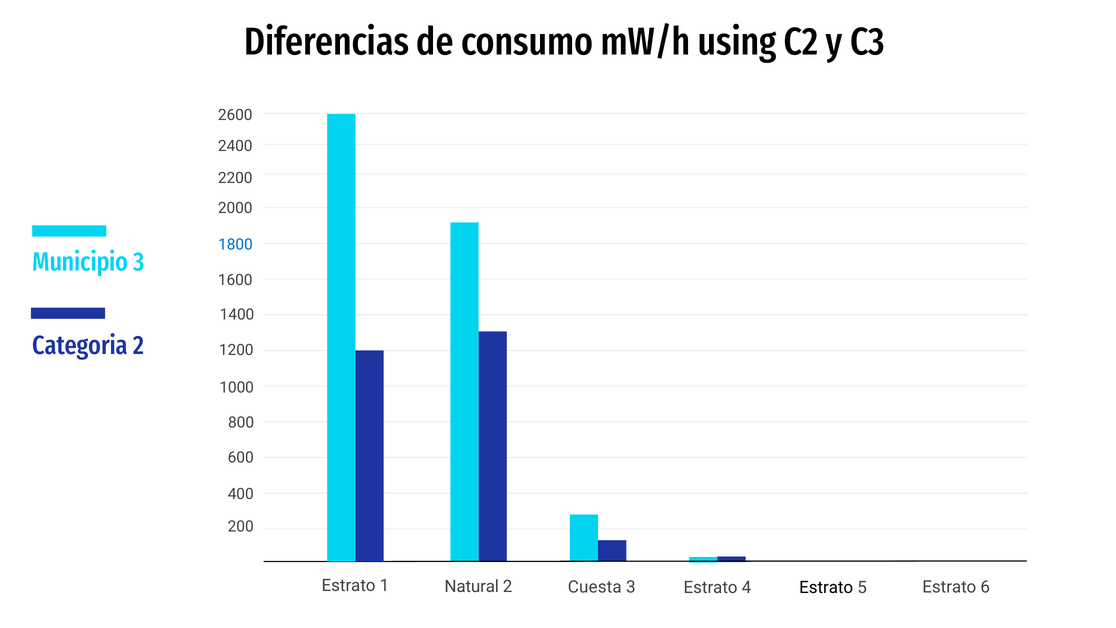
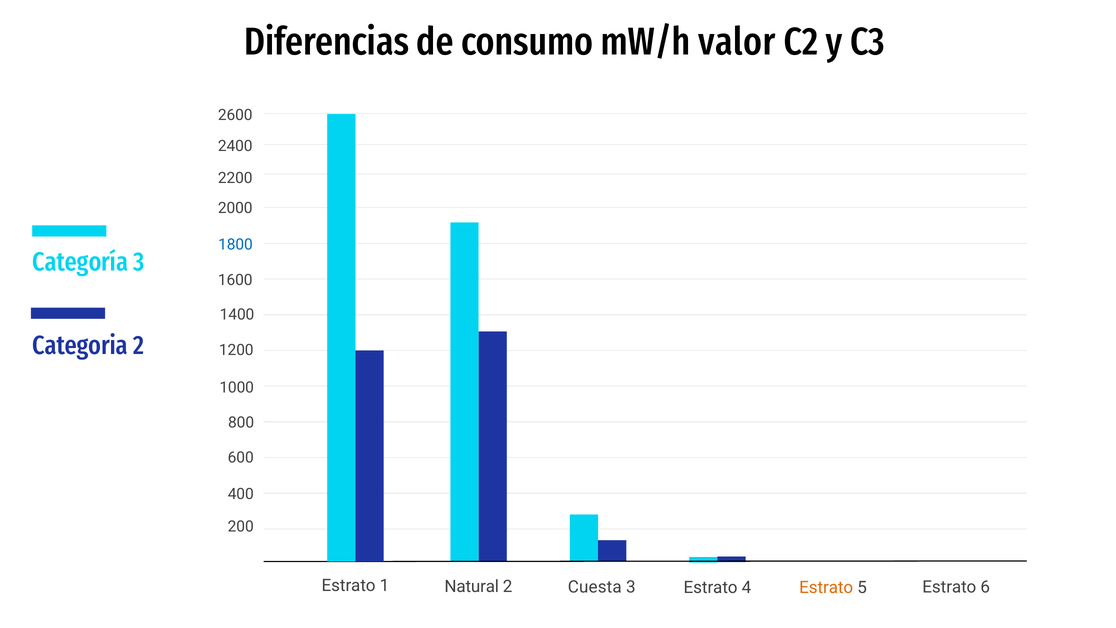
using: using -> valor (737, 42)
Municipio: Municipio -> Categoría (80, 262)
Estrato colour: black -> orange (826, 588)
